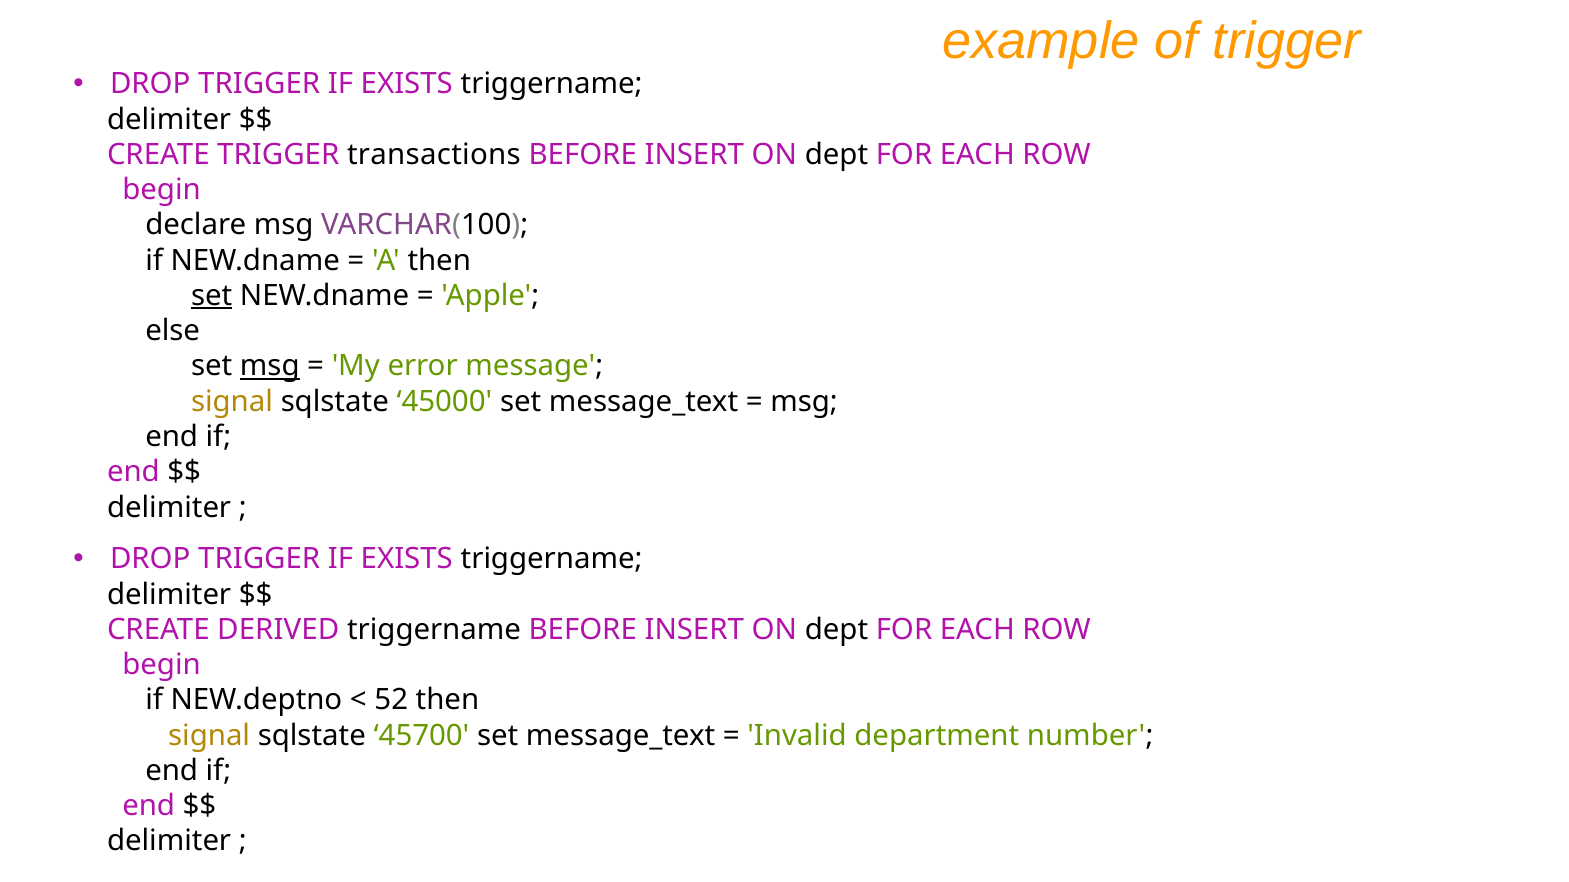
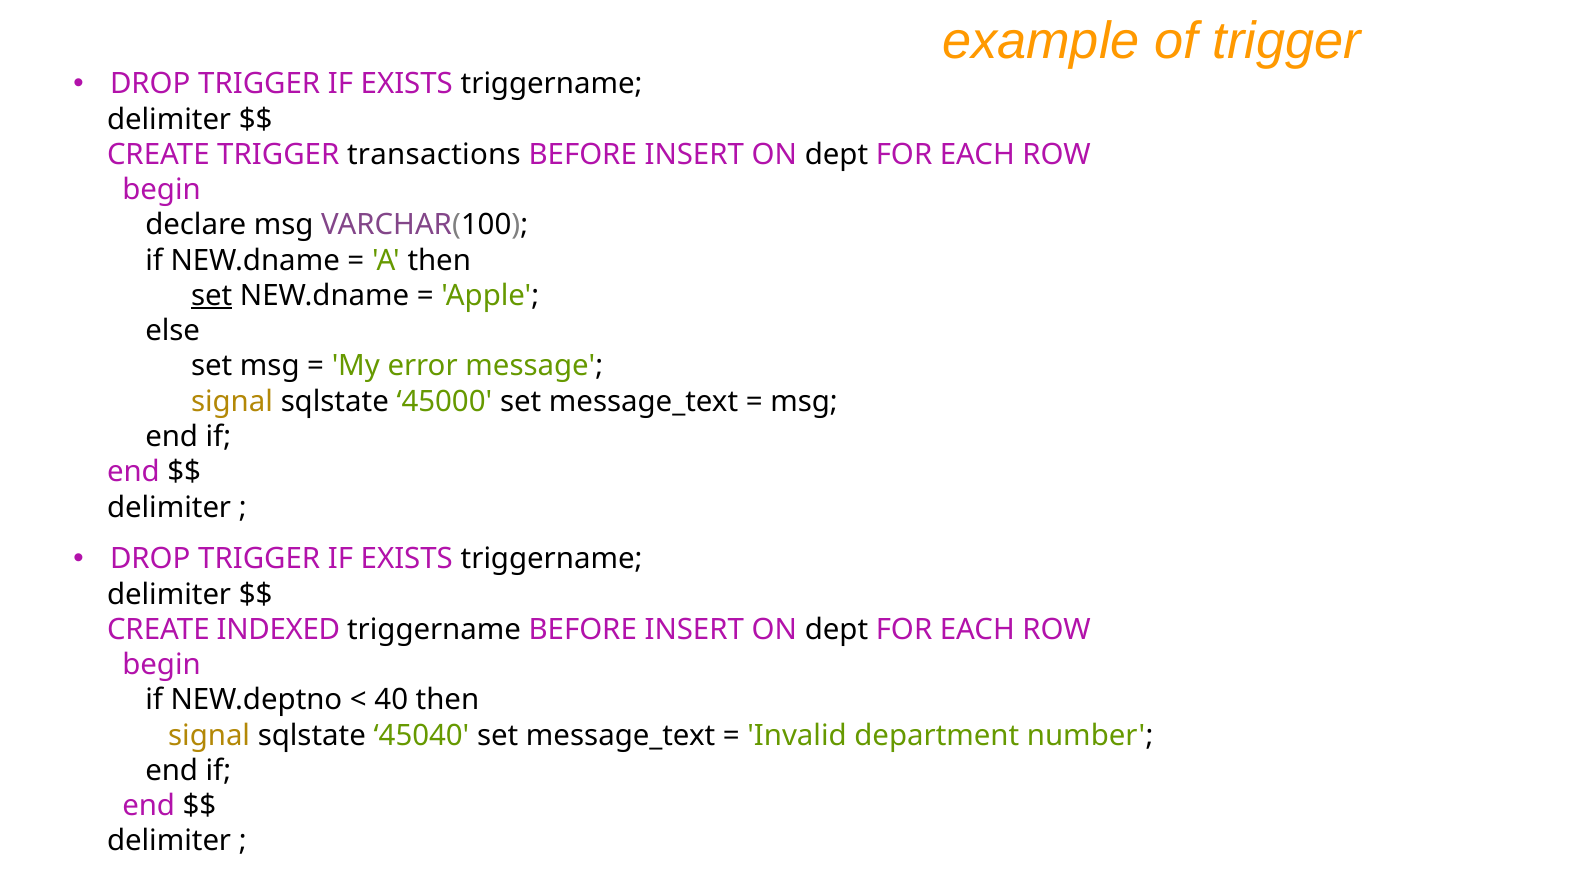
msg underline: present -> none (270, 367)
DERIVED: DERIVED -> INDEXED (278, 630)
52: 52 -> 40 (391, 701)
45700: 45700 -> 45040 (421, 736)
